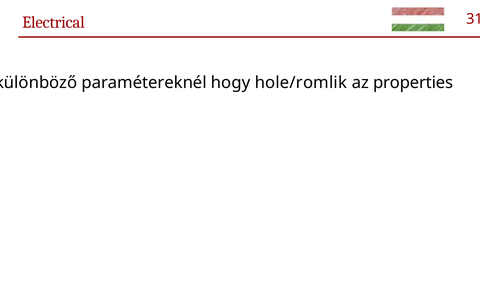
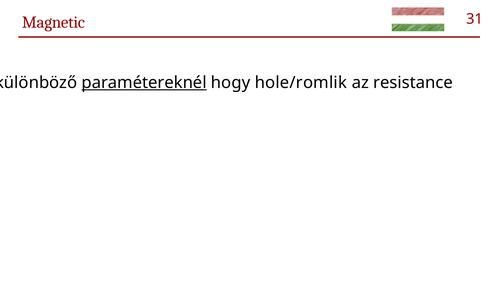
Electrical: Electrical -> Magnetic (53, 22)
paramétereknél underline: none -> present (144, 82)
properties: properties -> resistance (413, 82)
